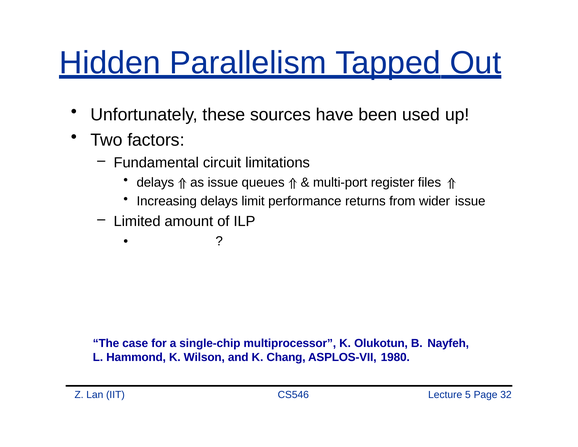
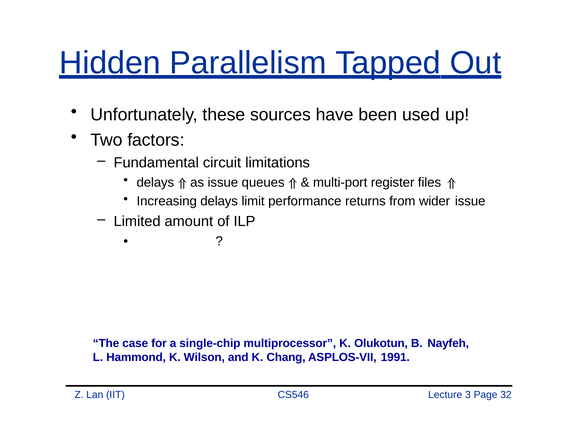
1980: 1980 -> 1991 (395, 357)
5: 5 -> 3 (468, 394)
